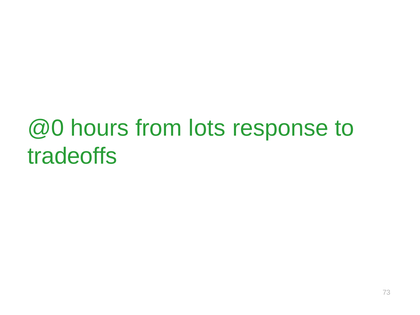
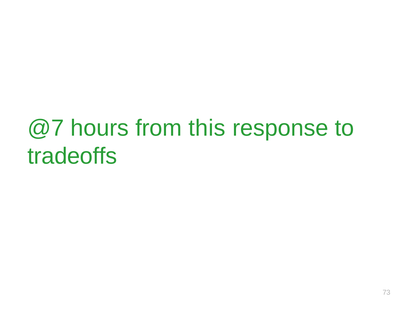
@0: @0 -> @7 (46, 128)
lots: lots -> this (207, 128)
